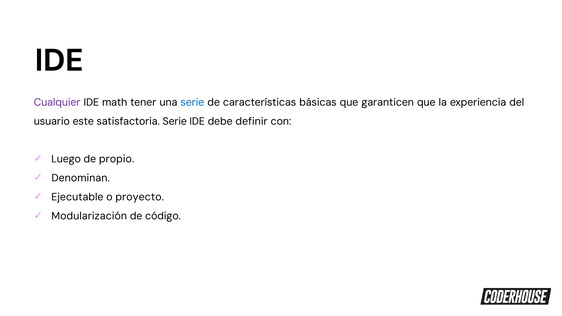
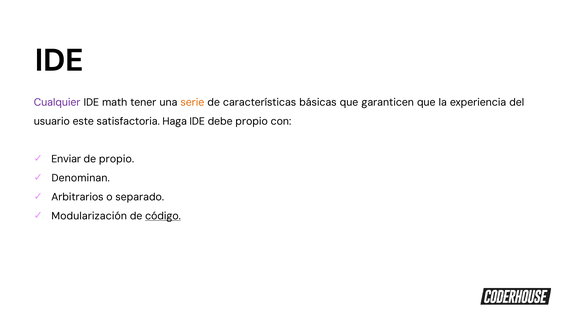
serie colour: blue -> orange (192, 102)
satisfactoria Serie: Serie -> Haga (175, 121)
debe definir: definir -> propio (252, 121)
Luego: Luego -> Enviar (66, 159)
Ejecutable: Ejecutable -> Arbitrarios (77, 197)
proyecto: proyecto -> separado (140, 197)
código underline: none -> present (163, 216)
